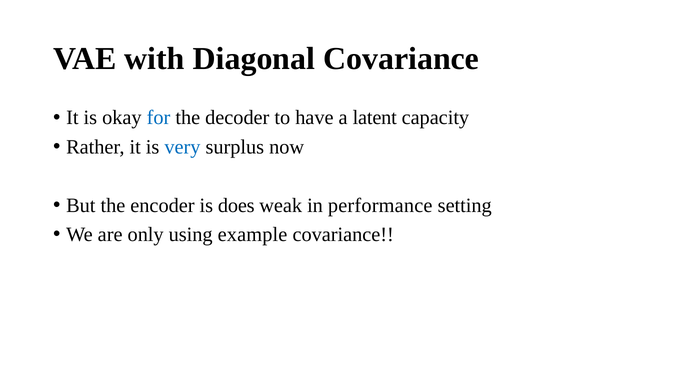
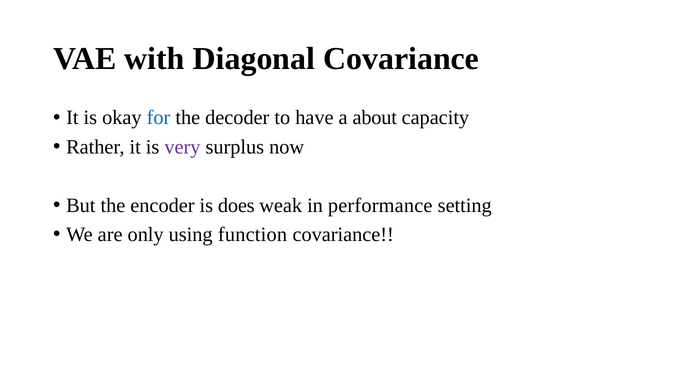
latent: latent -> about (375, 118)
very colour: blue -> purple (182, 147)
example: example -> function (252, 235)
